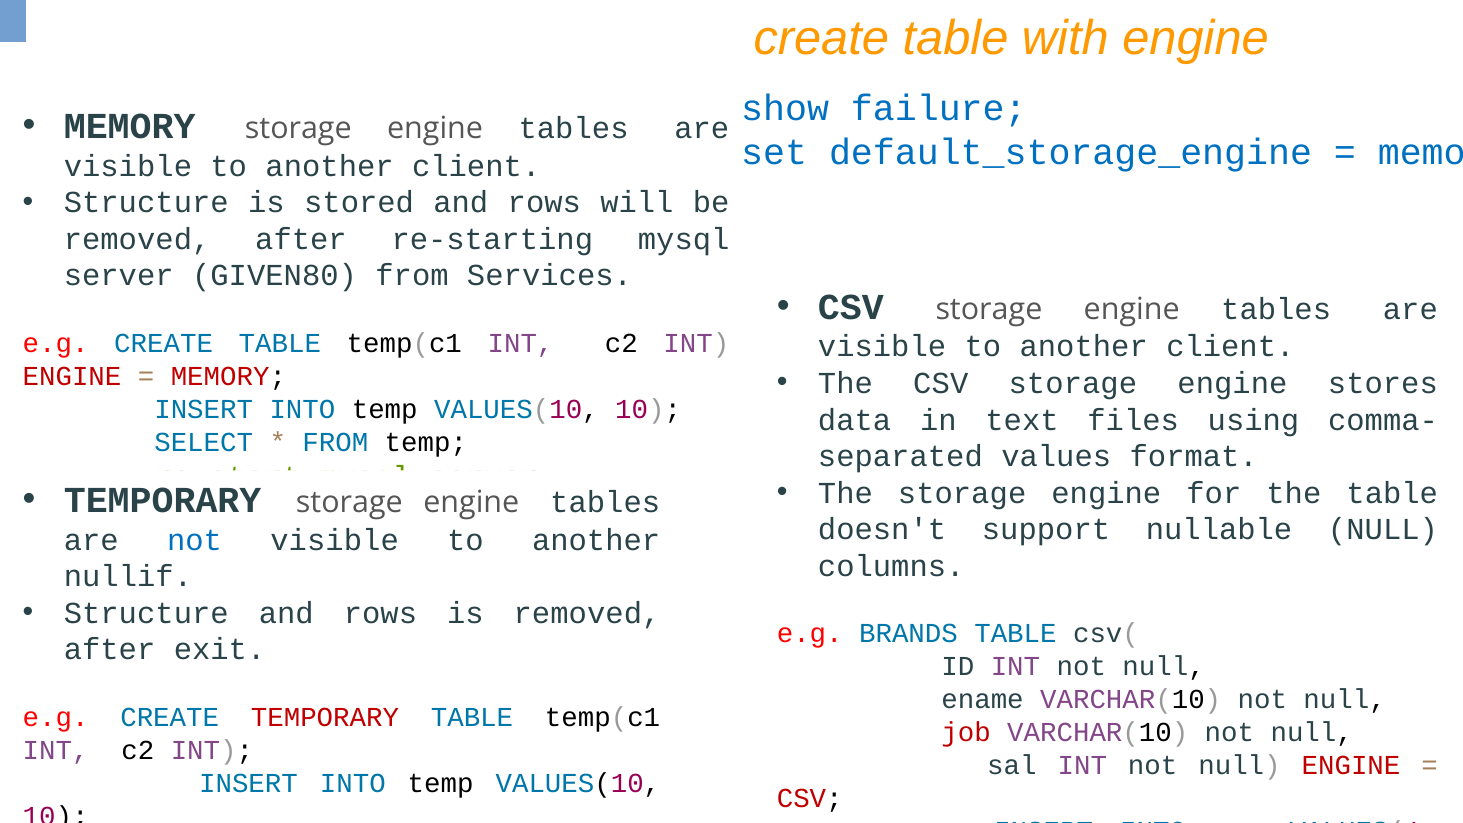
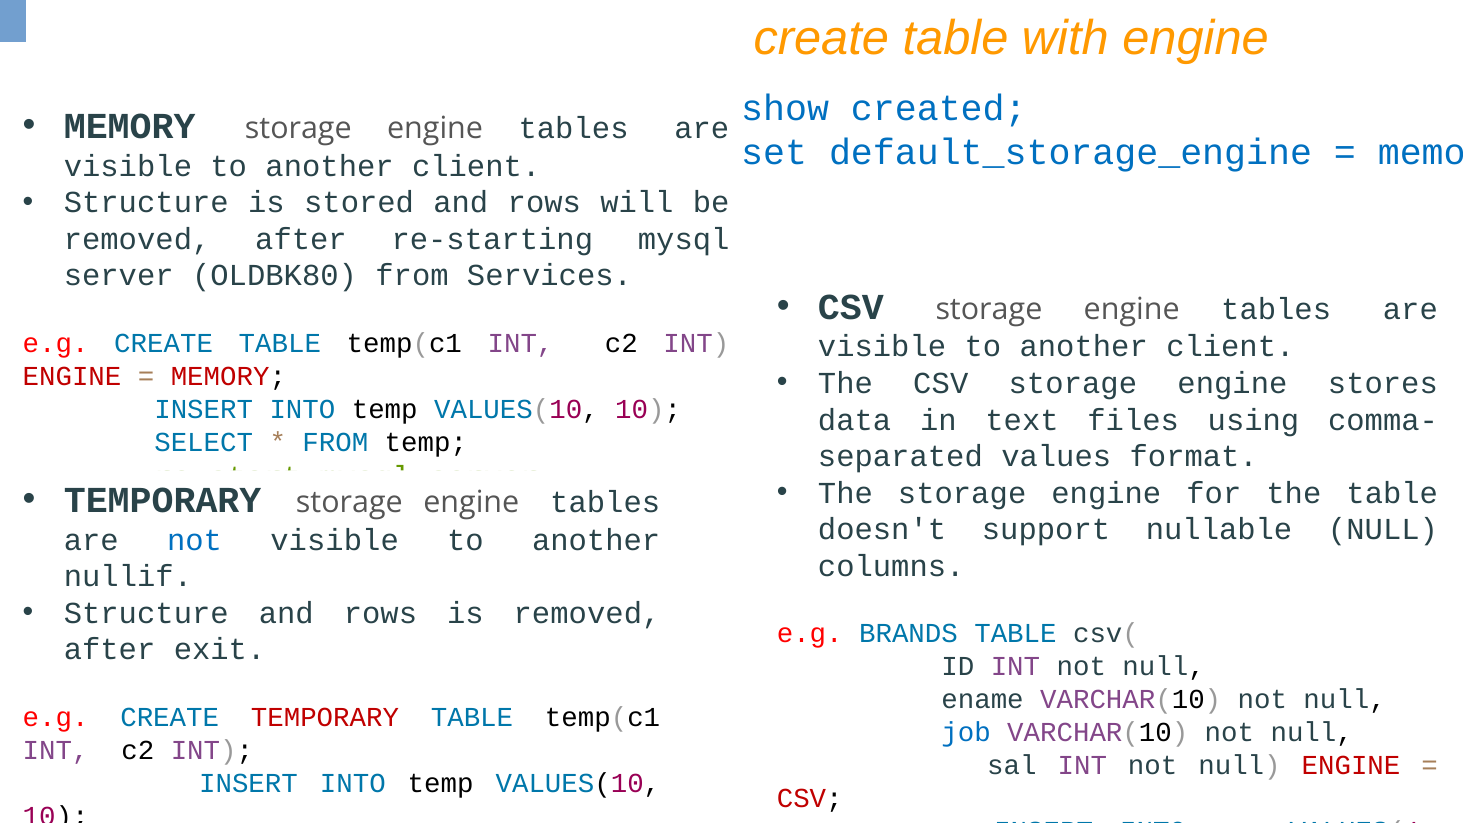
failure: failure -> created (939, 108)
GIVEN80: GIVEN80 -> OLDBK80 (275, 276)
job colour: red -> blue (966, 732)
